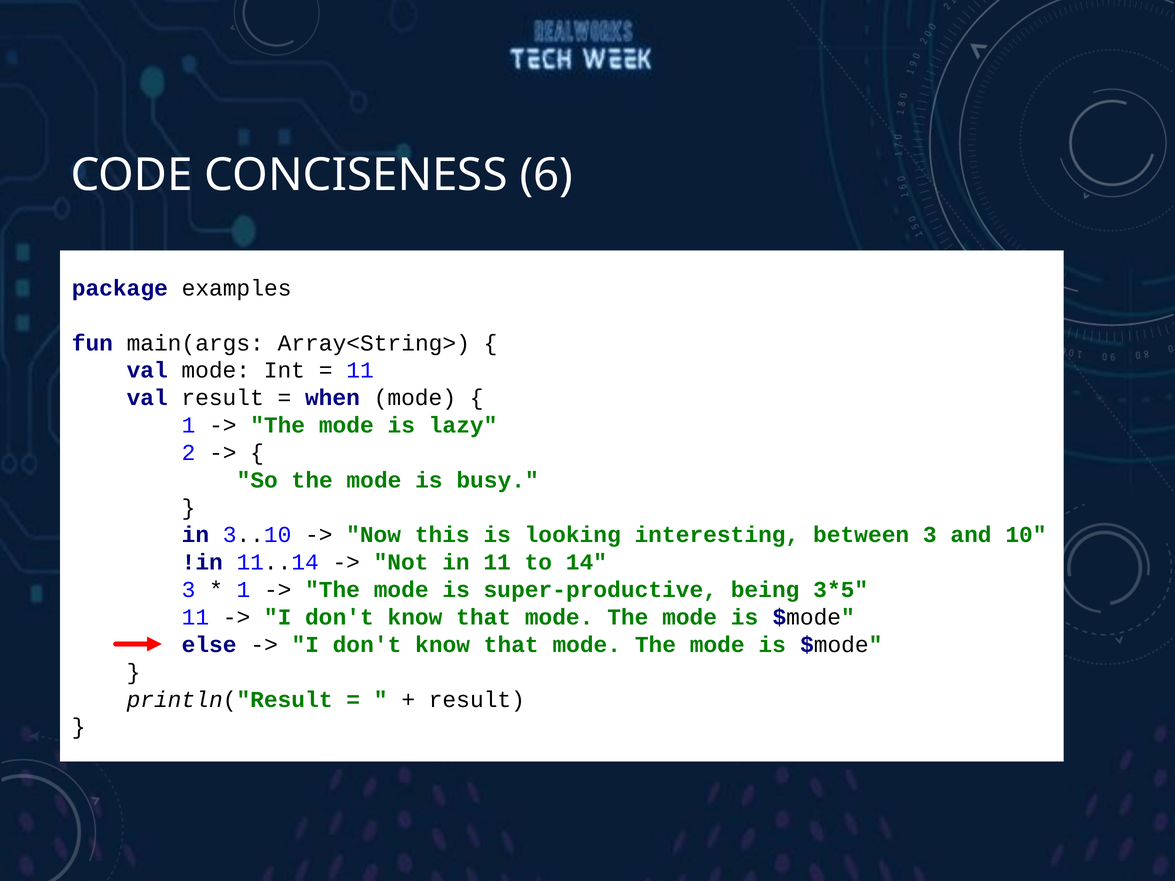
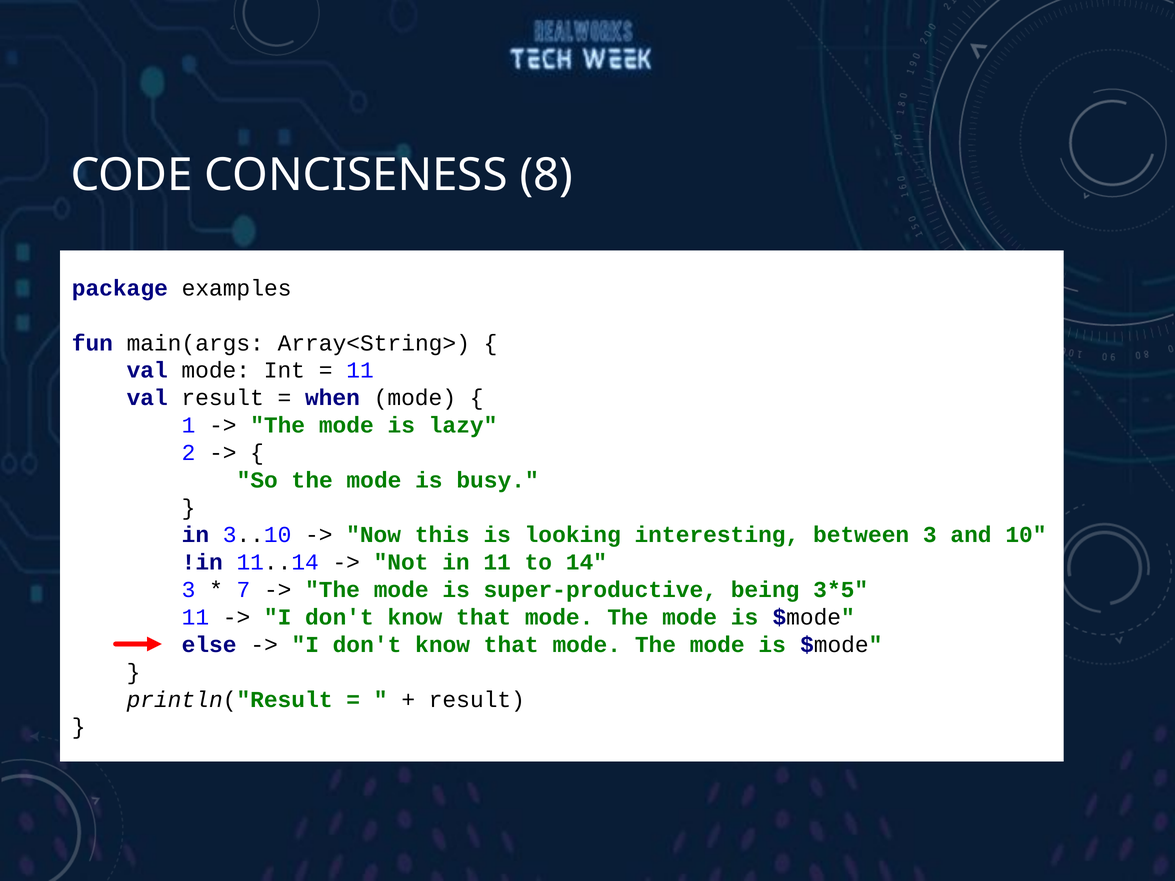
6: 6 -> 8 (546, 175)
1: 1 -> 7 (243, 590)
